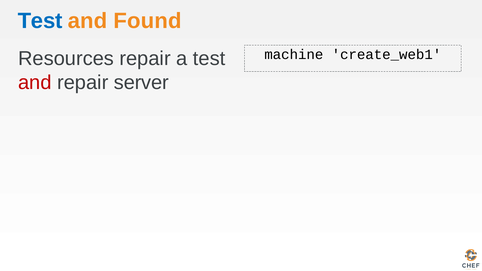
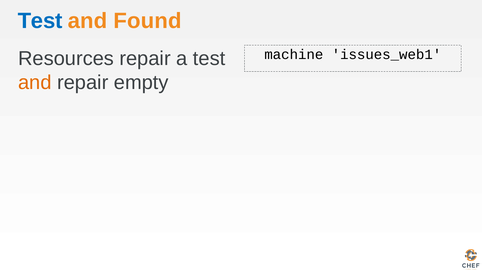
create_web1: create_web1 -> issues_web1 (386, 55)
and colour: red -> orange (35, 83)
server: server -> empty (141, 83)
